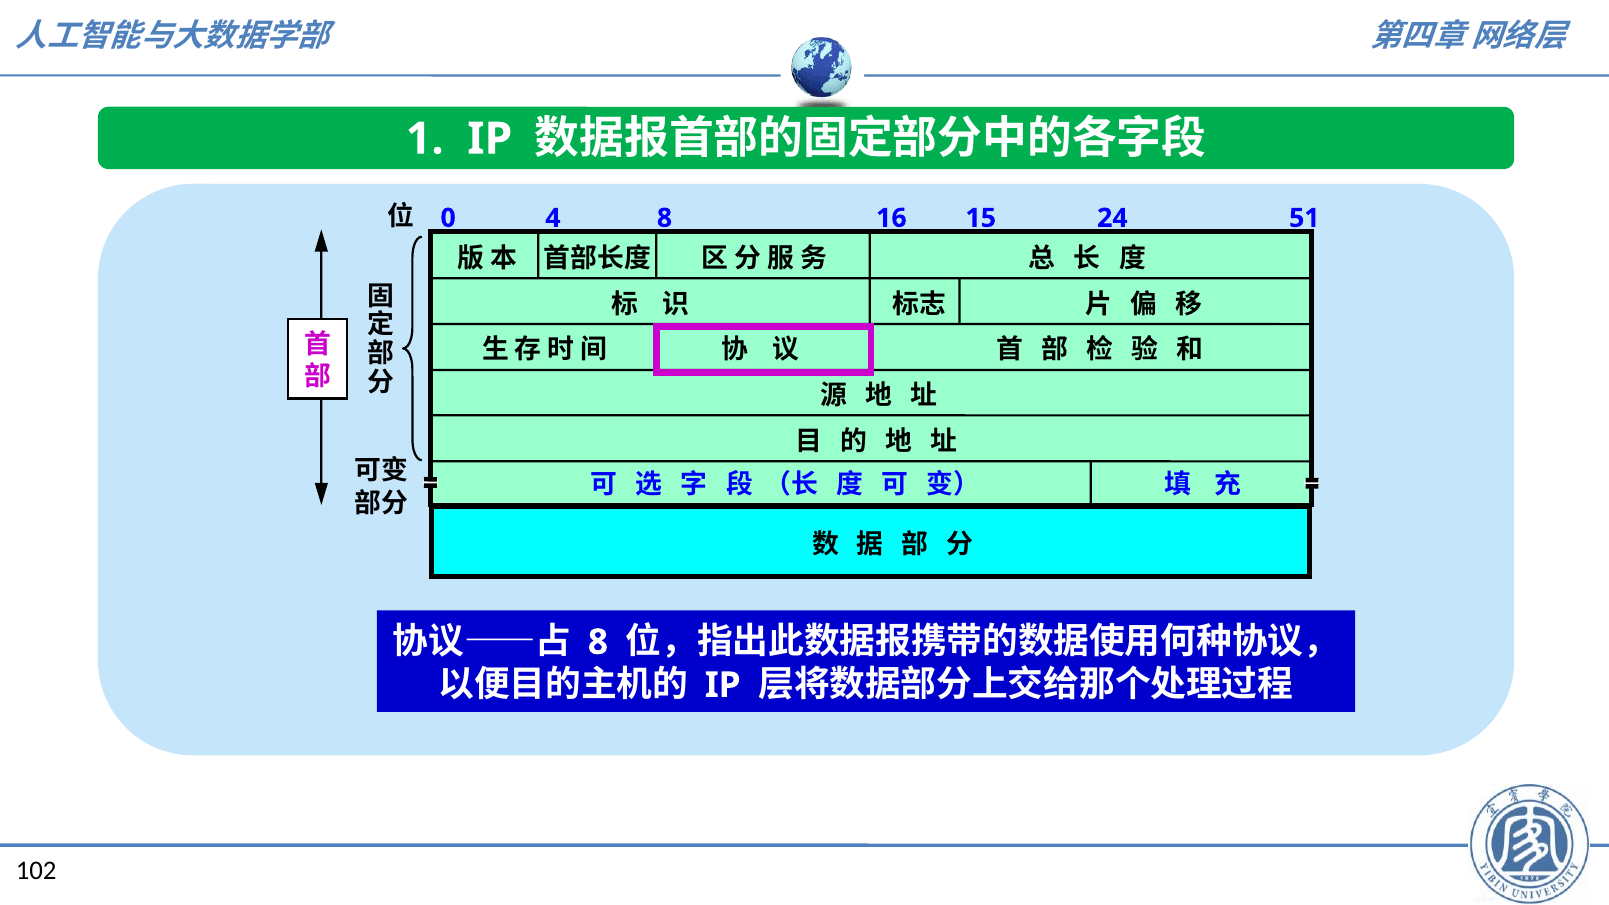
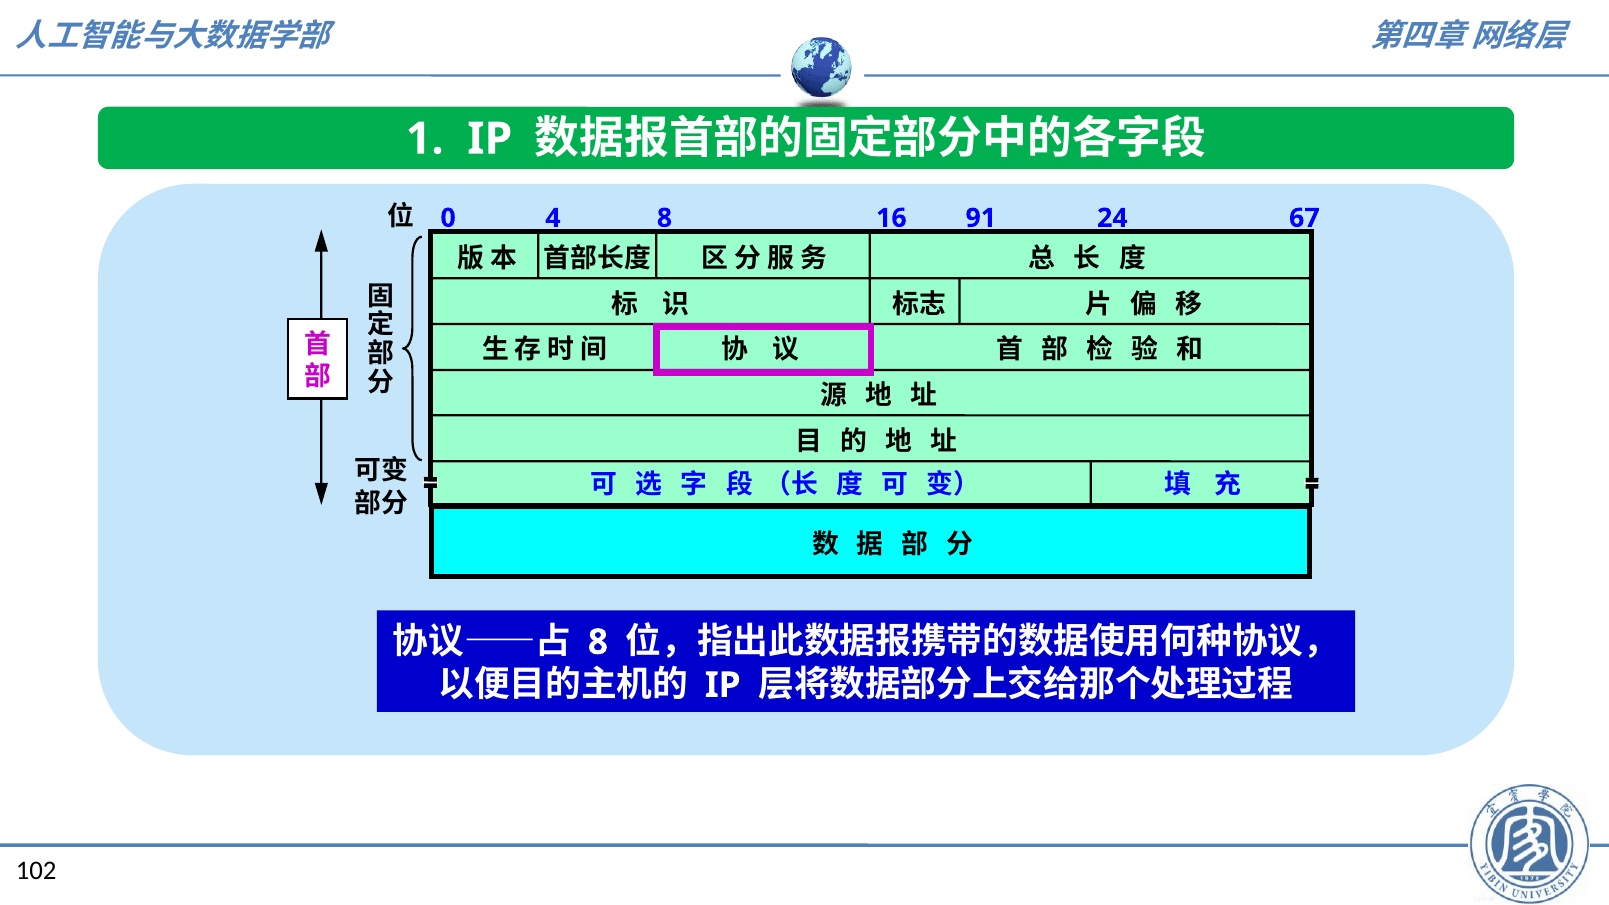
15: 15 -> 91 (981, 218)
51: 51 -> 67 (1304, 218)
